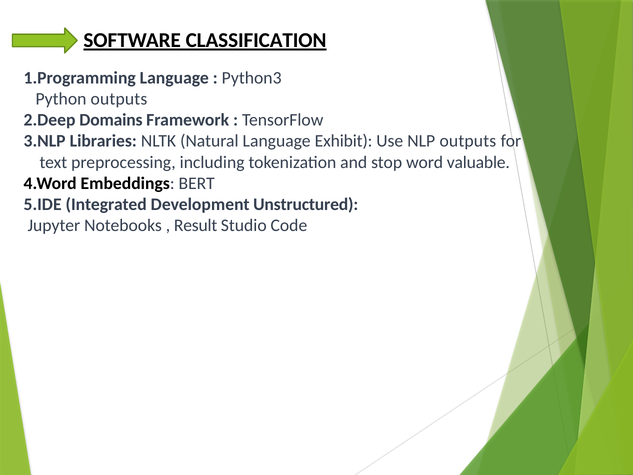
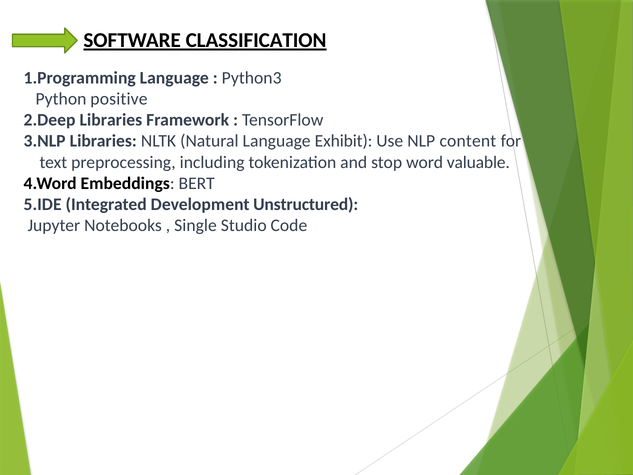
Python outputs: outputs -> positive (119, 99)
2.Deep Domains: Domains -> Libraries (111, 120)
NLP outputs: outputs -> content (468, 141)
Result: Result -> Single (196, 226)
